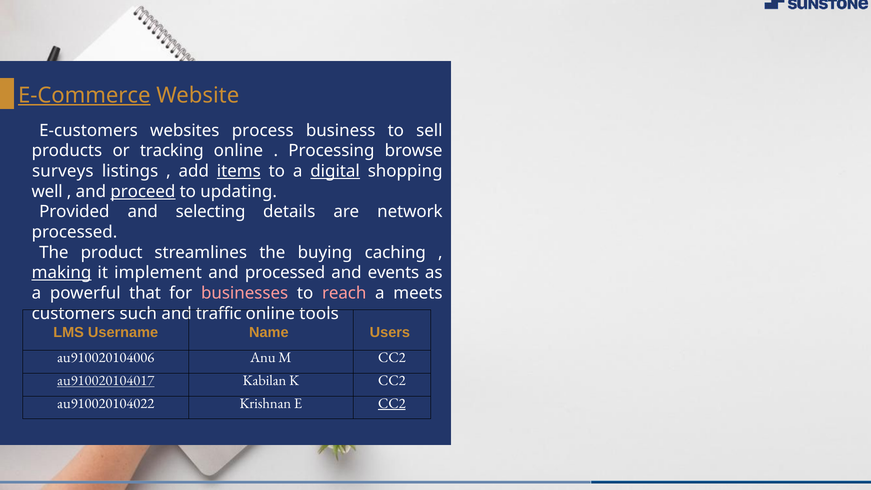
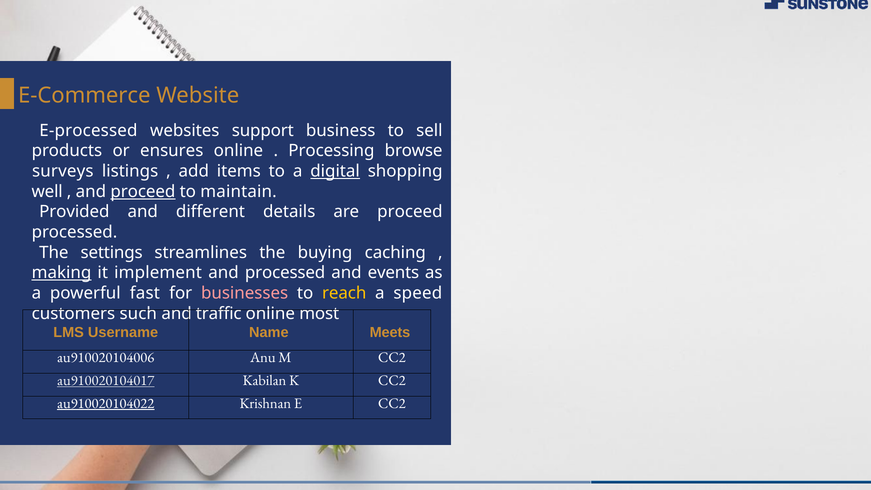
E-Commerce underline: present -> none (84, 95)
E-customers: E-customers -> E-processed (88, 130)
process: process -> support (263, 130)
tracking: tracking -> ensures (172, 151)
items underline: present -> none (239, 171)
updating: updating -> maintain (239, 191)
selecting: selecting -> different (210, 212)
are network: network -> proceed (410, 212)
product: product -> settings (112, 252)
that: that -> fast (145, 293)
reach colour: pink -> yellow (344, 293)
meets: meets -> speed (418, 293)
tools: tools -> most (319, 313)
Users: Users -> Meets (390, 332)
au910020104022 underline: none -> present (106, 403)
CC2 underline: present -> none (392, 403)
